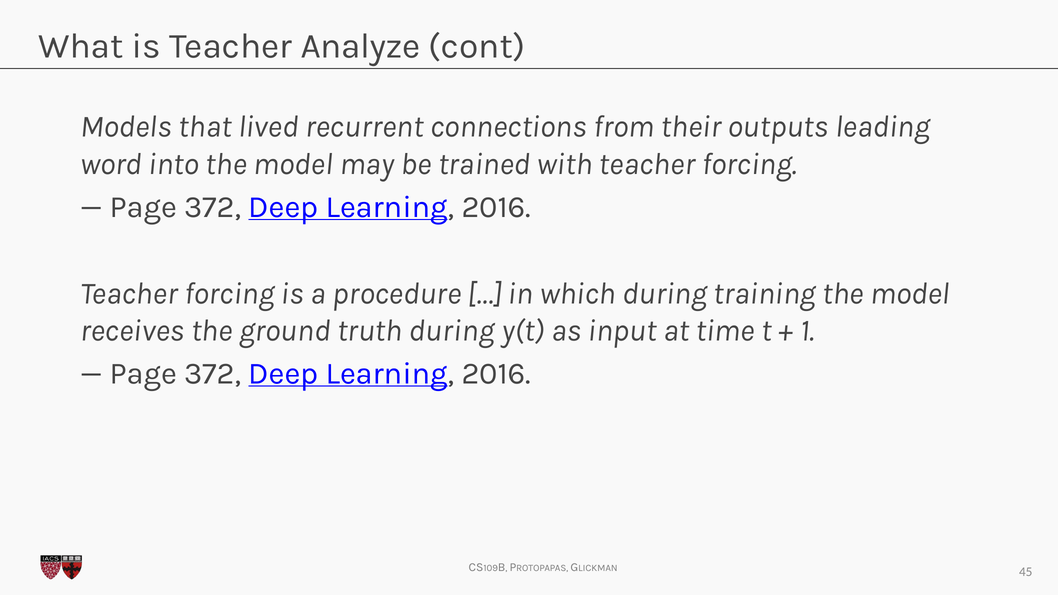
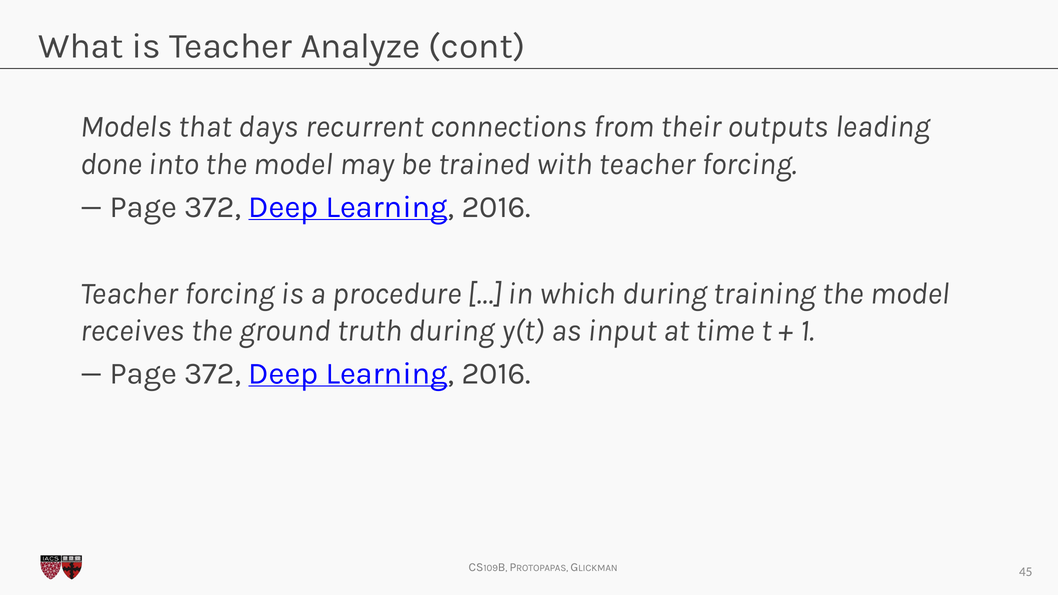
lived: lived -> days (268, 127)
word: word -> done (111, 164)
